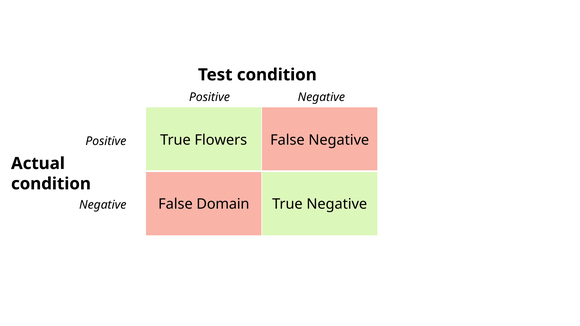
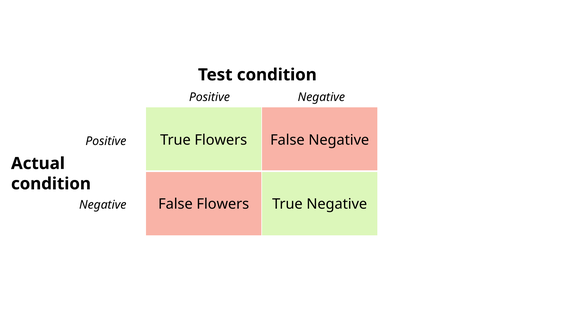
False Domain: Domain -> Flowers (223, 204)
